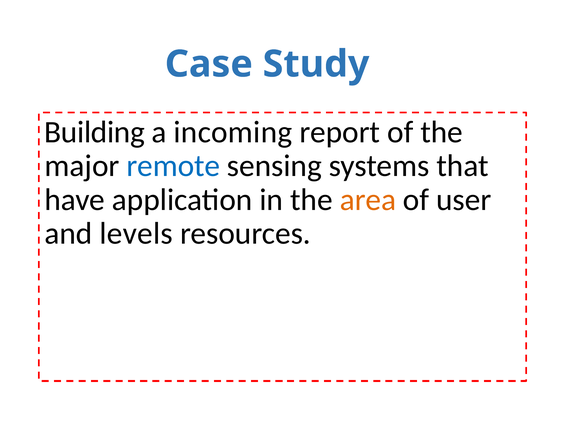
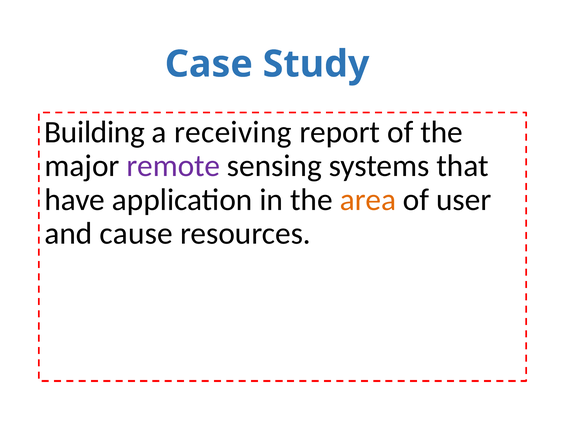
incoming: incoming -> receiving (233, 132)
remote colour: blue -> purple (173, 166)
levels: levels -> cause (136, 234)
